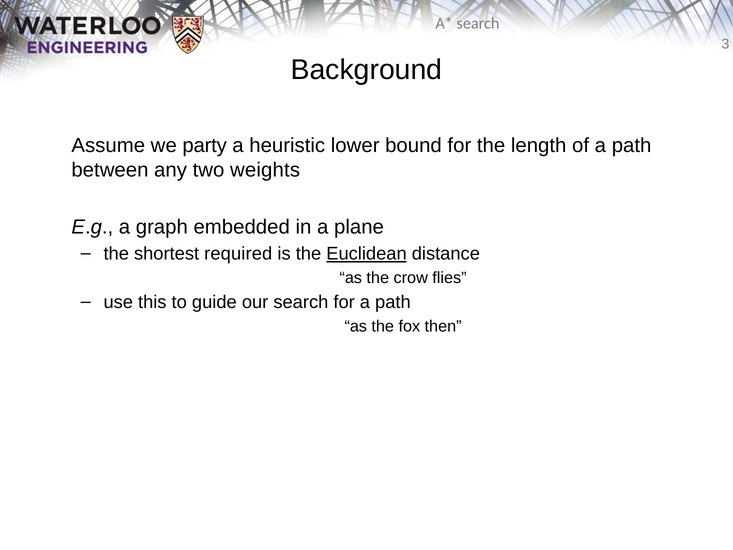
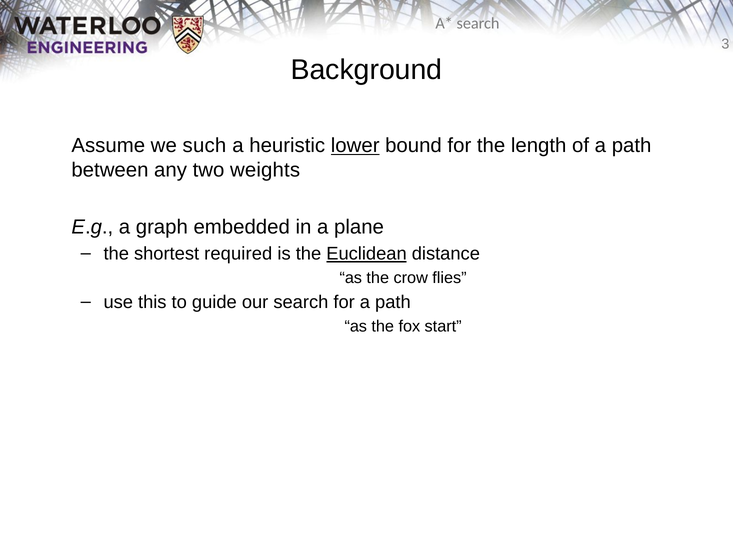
party: party -> such (204, 146)
lower underline: none -> present (355, 146)
then: then -> start (443, 326)
